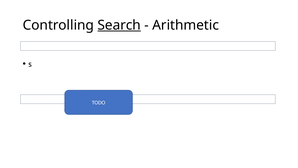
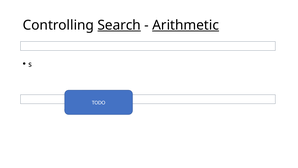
Arithmetic underline: none -> present (186, 25)
